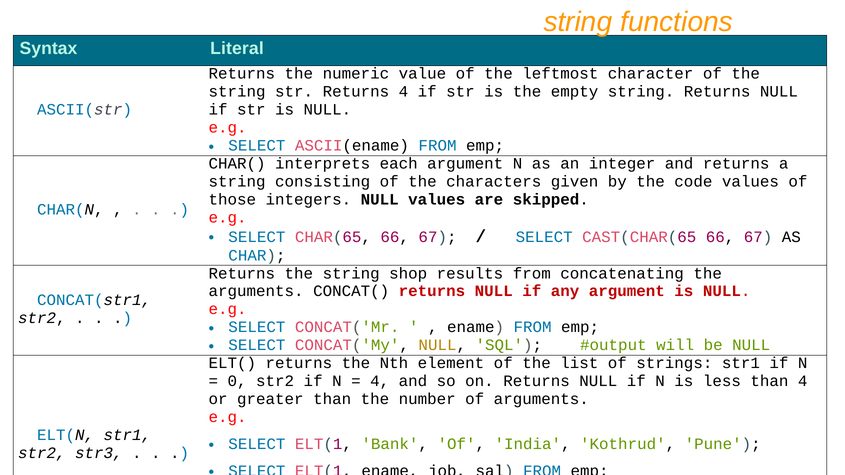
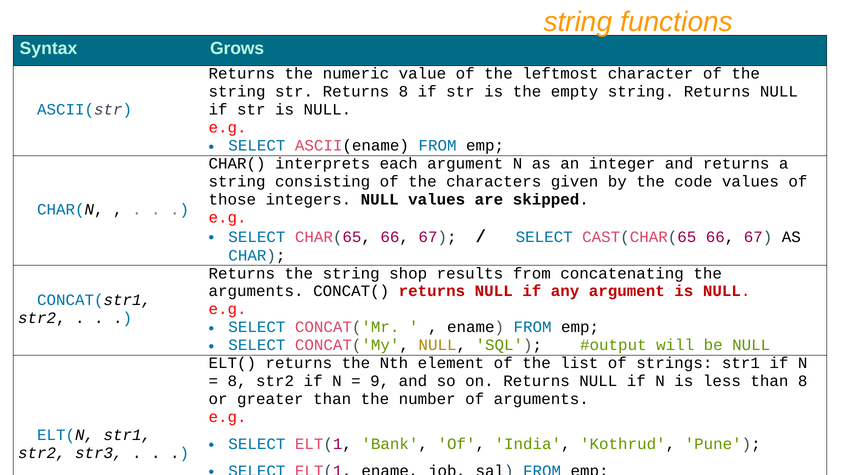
Literal: Literal -> Grows (237, 49)
Returns 4: 4 -> 8 (403, 92)
0: 0 -> 8 (237, 381)
4: 4 -> 9 (380, 381)
than 4: 4 -> 8 (803, 381)
